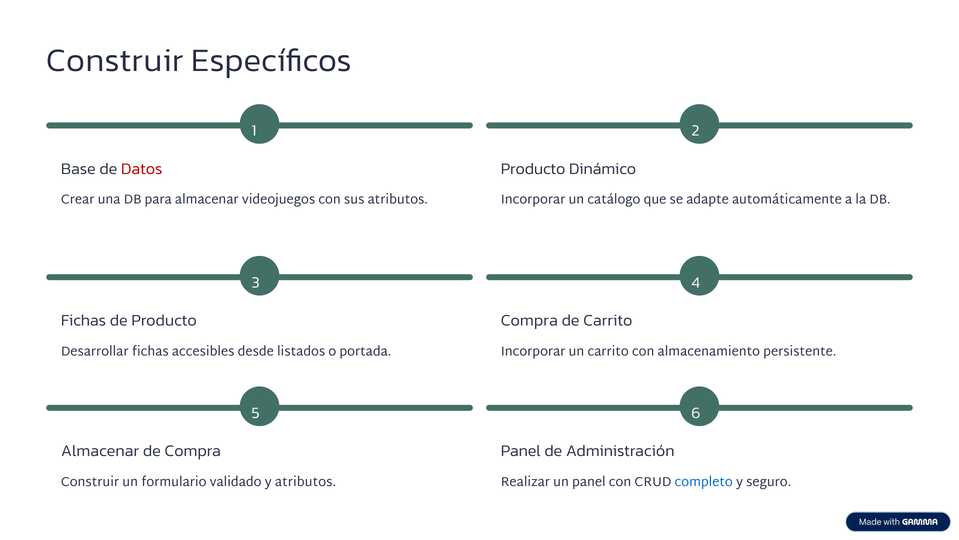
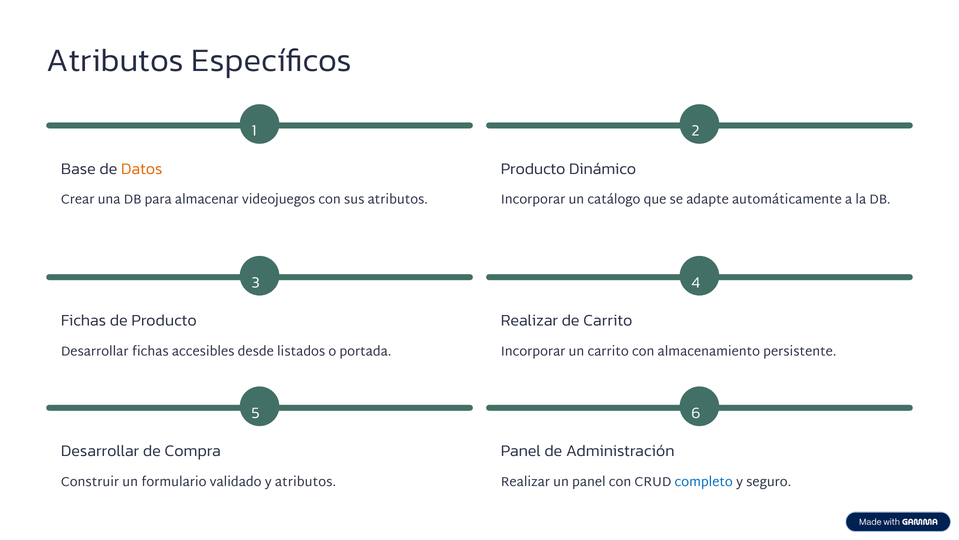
Construir: Construir -> Atributos (115, 60)
Datos colour: red -> orange (142, 169)
Compra: Compra -> Realizar (529, 320)
Almacenar: Almacenar -> Desarrollar (100, 451)
